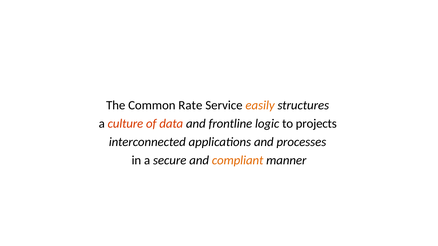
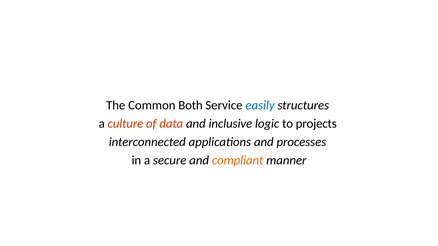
Rate: Rate -> Both (191, 105)
easily colour: orange -> blue (260, 105)
frontline: frontline -> inclusive (230, 124)
